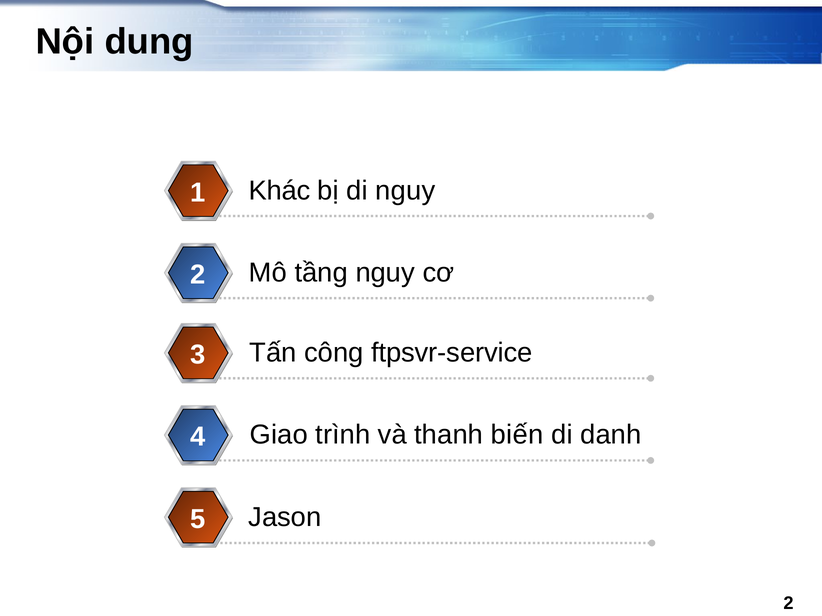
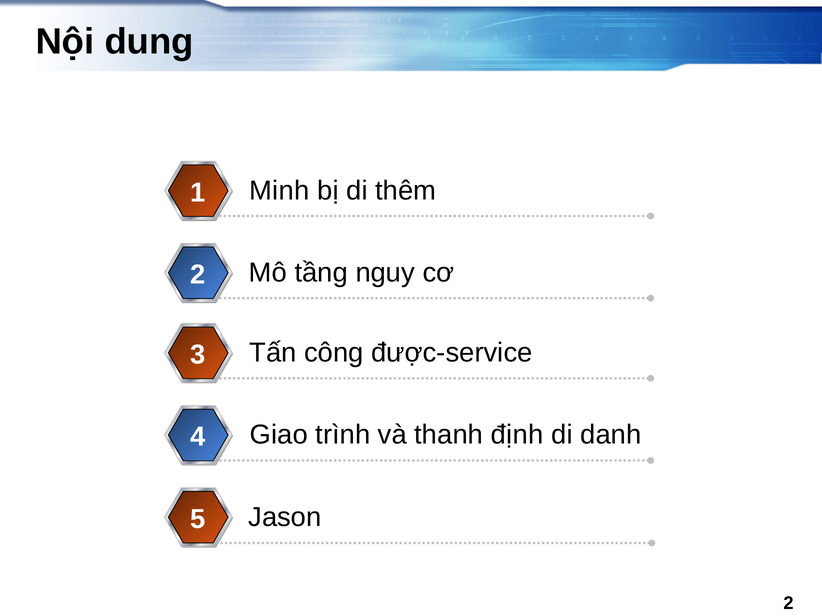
Khác: Khác -> Minh (279, 191)
di nguy: nguy -> thêm (406, 191)
ftpsvr-service: ftpsvr-service -> được-service (452, 353)
biến: biến -> định (517, 435)
